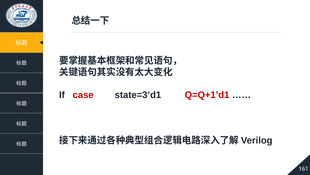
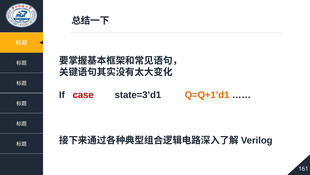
Q=Q+1’d1 colour: red -> orange (207, 95)
